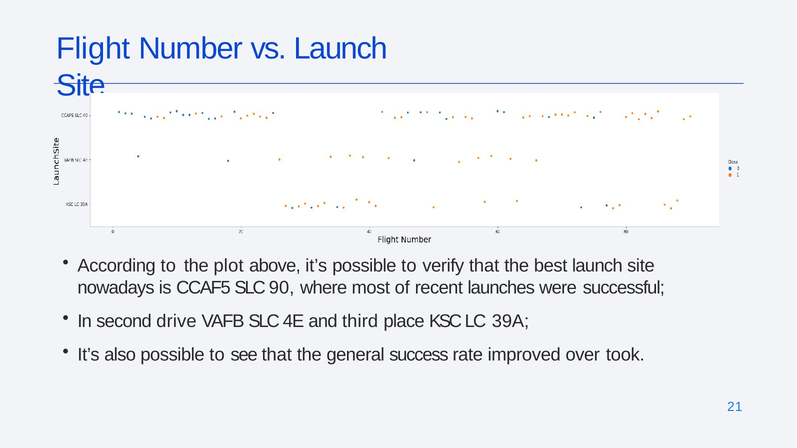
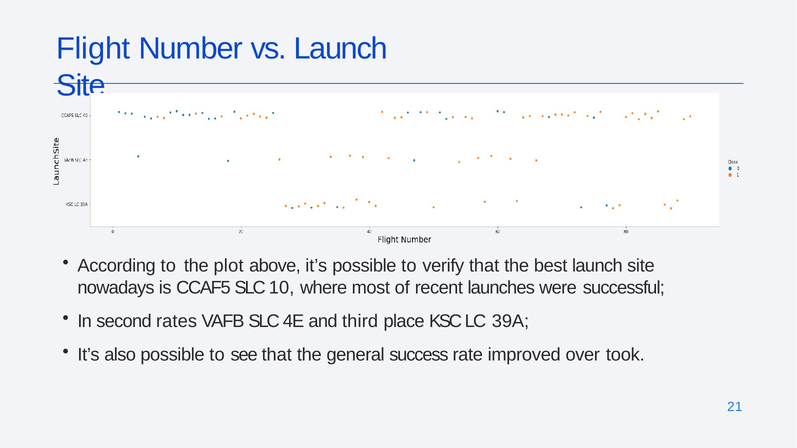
90: 90 -> 10 (282, 288)
drive: drive -> rates (177, 322)
